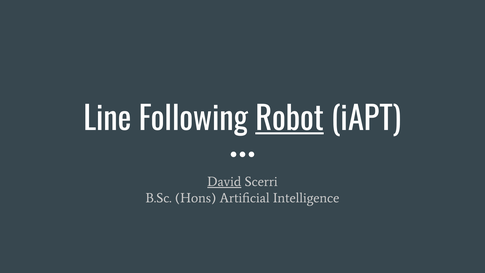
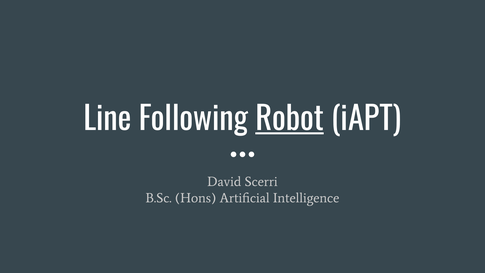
David underline: present -> none (224, 182)
